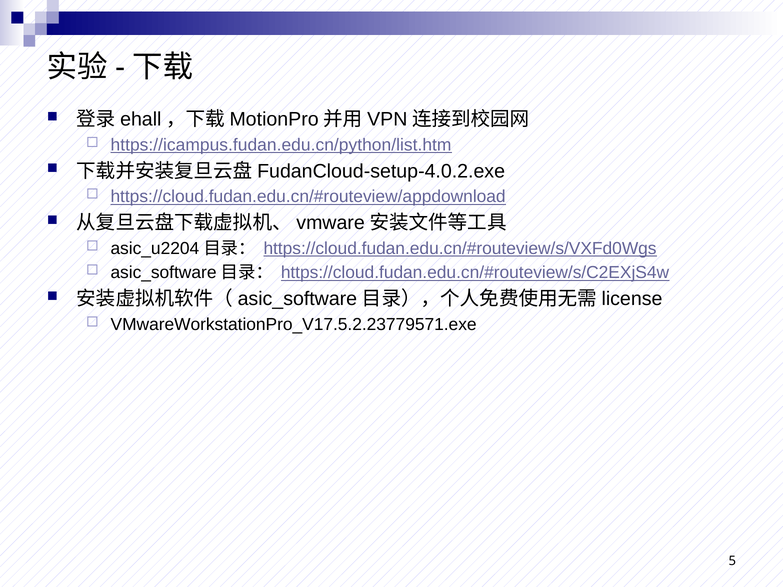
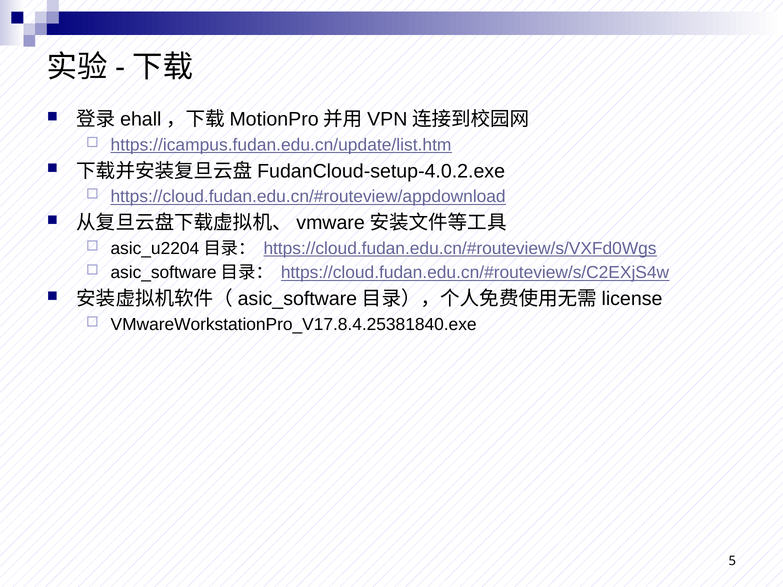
https://icampus.fudan.edu.cn/python/list.htm: https://icampus.fudan.edu.cn/python/list.htm -> https://icampus.fudan.edu.cn/update/list.htm (281, 145)
VMwareWorkstationPro_V17.5.2.23779571.exe: VMwareWorkstationPro_V17.5.2.23779571.exe -> VMwareWorkstationPro_V17.8.4.25381840.exe (294, 325)
